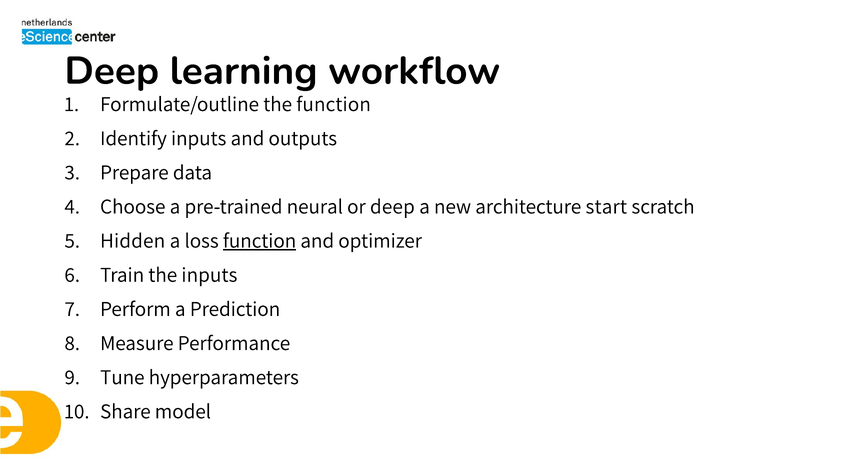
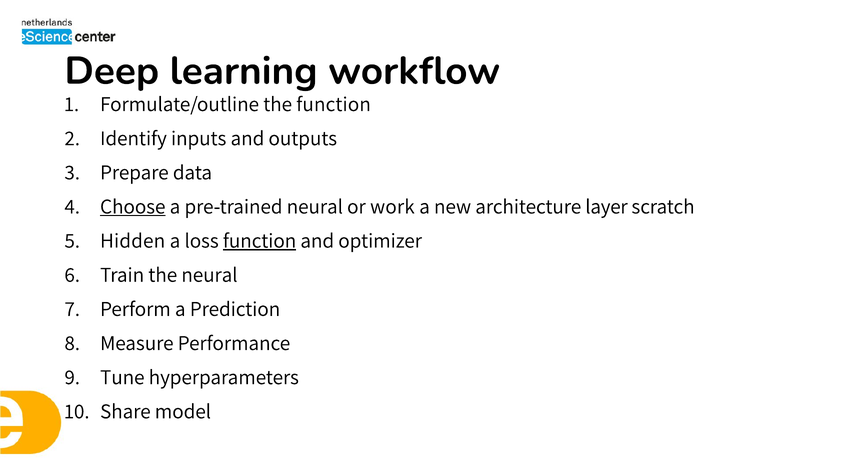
Choose underline: none -> present (133, 207)
or deep: deep -> work (392, 207)
start: start -> layer (606, 207)
the inputs: inputs -> neural (209, 275)
